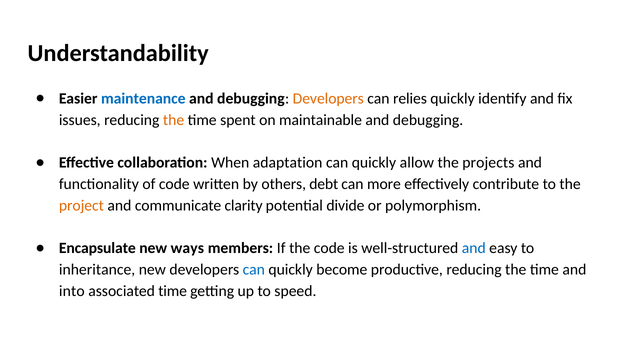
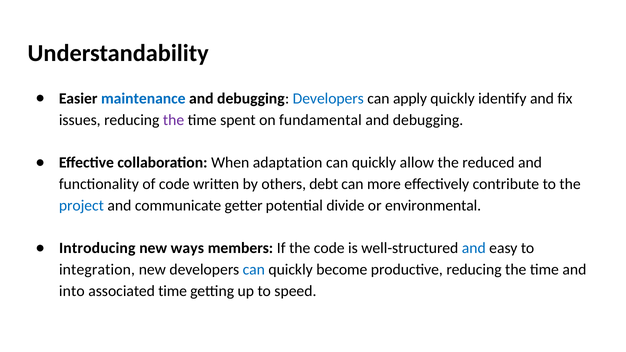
Developers colour: orange -> blue (328, 98)
relies: relies -> apply (410, 98)
the colour: orange -> purple (174, 120)
maintainable: maintainable -> fundamental (320, 120)
projects: projects -> reduced (488, 163)
project colour: orange -> blue (81, 206)
clarity: clarity -> getter (244, 206)
polymorphism: polymorphism -> environmental (433, 206)
Encapsulate: Encapsulate -> Introducing (97, 248)
inheritance: inheritance -> integration (97, 270)
